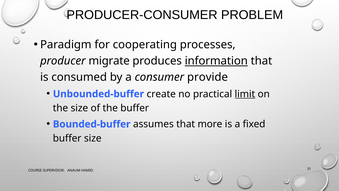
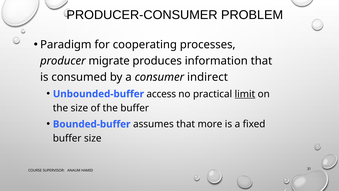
information underline: present -> none (216, 61)
provide: provide -> indirect (208, 77)
create: create -> access (161, 94)
